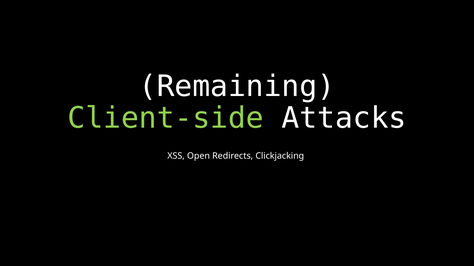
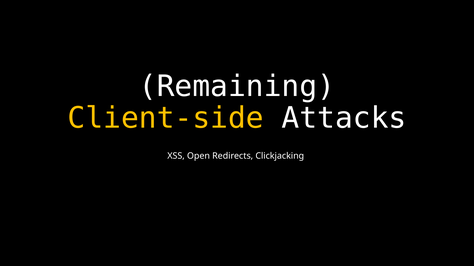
Client-side colour: light green -> yellow (166, 118)
